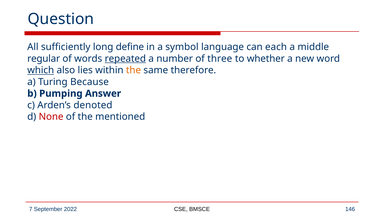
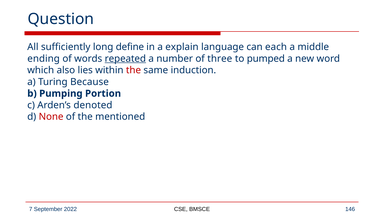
symbol: symbol -> explain (182, 47)
regular: regular -> ending (44, 59)
whether: whether -> pumped (266, 59)
which underline: present -> none (41, 70)
the colour: orange -> red (133, 70)
therefore: therefore -> induction (193, 70)
Answer: Answer -> Portion (103, 94)
